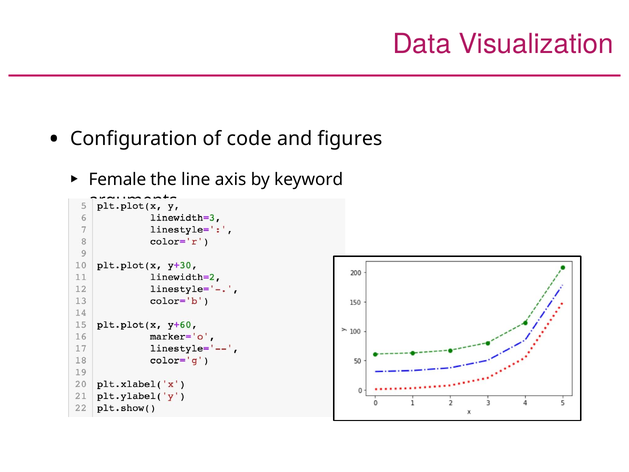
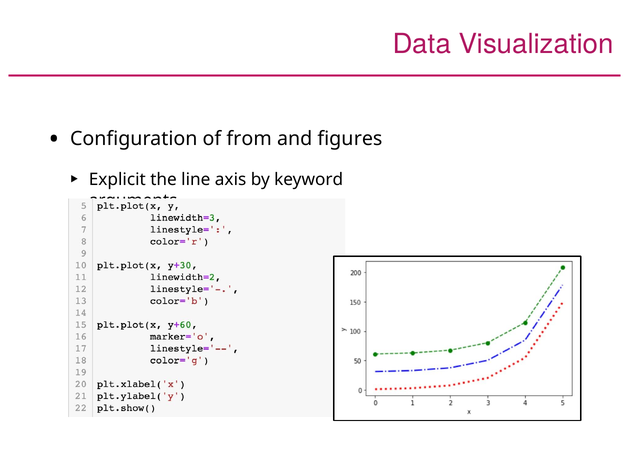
code: code -> from (249, 139)
Female: Female -> Explicit (117, 180)
